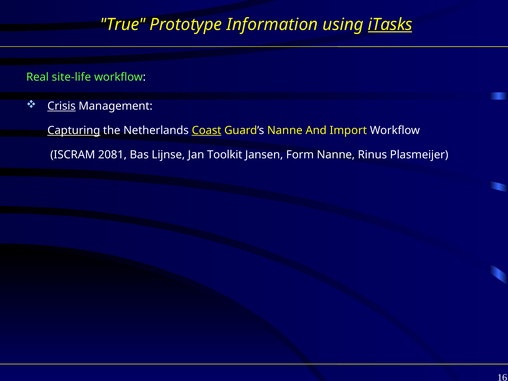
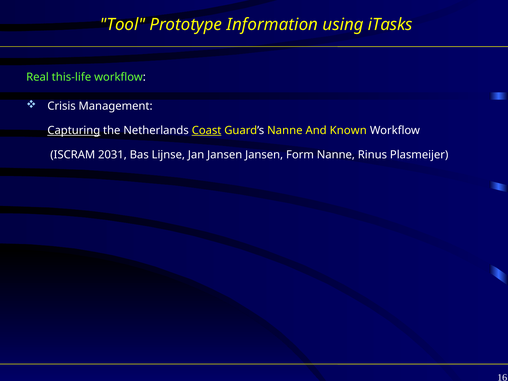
True: True -> Tool (123, 24)
iTasks underline: present -> none (390, 24)
site-life: site-life -> this-life (71, 77)
Crisis underline: present -> none (62, 106)
Import: Import -> Known (348, 130)
2081: 2081 -> 2031 (112, 155)
Jan Toolkit: Toolkit -> Jansen (225, 155)
